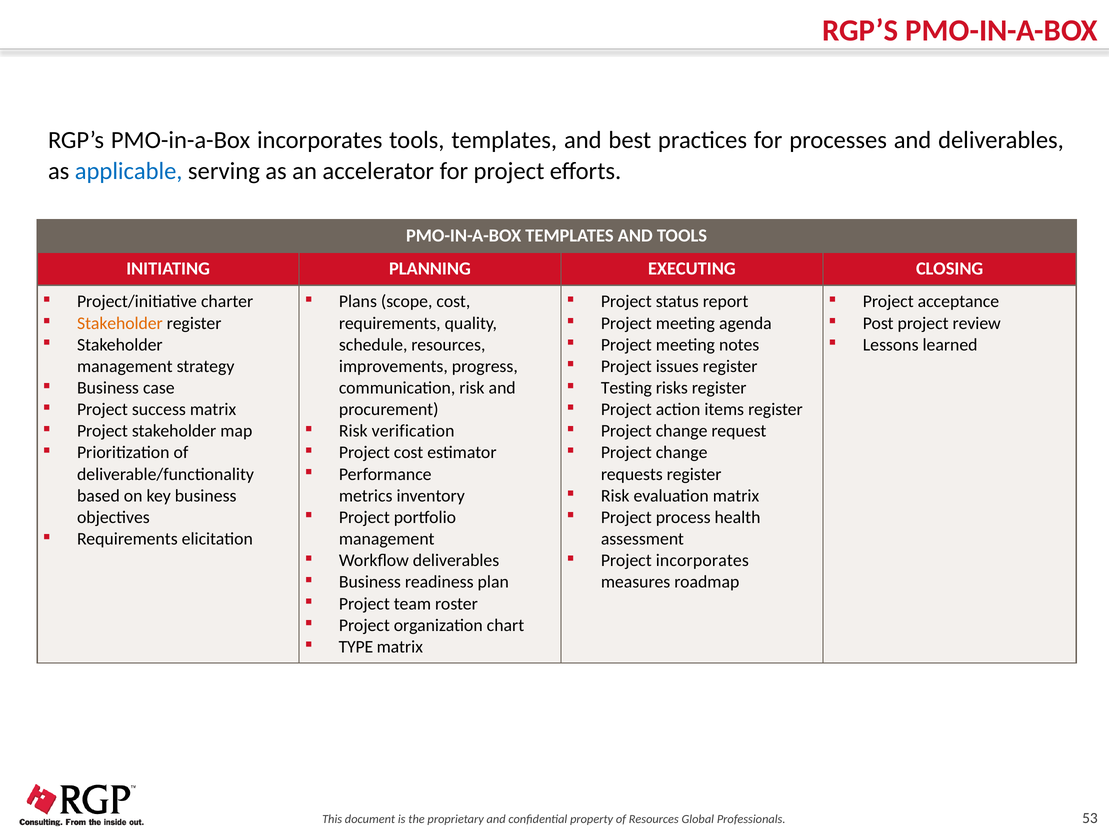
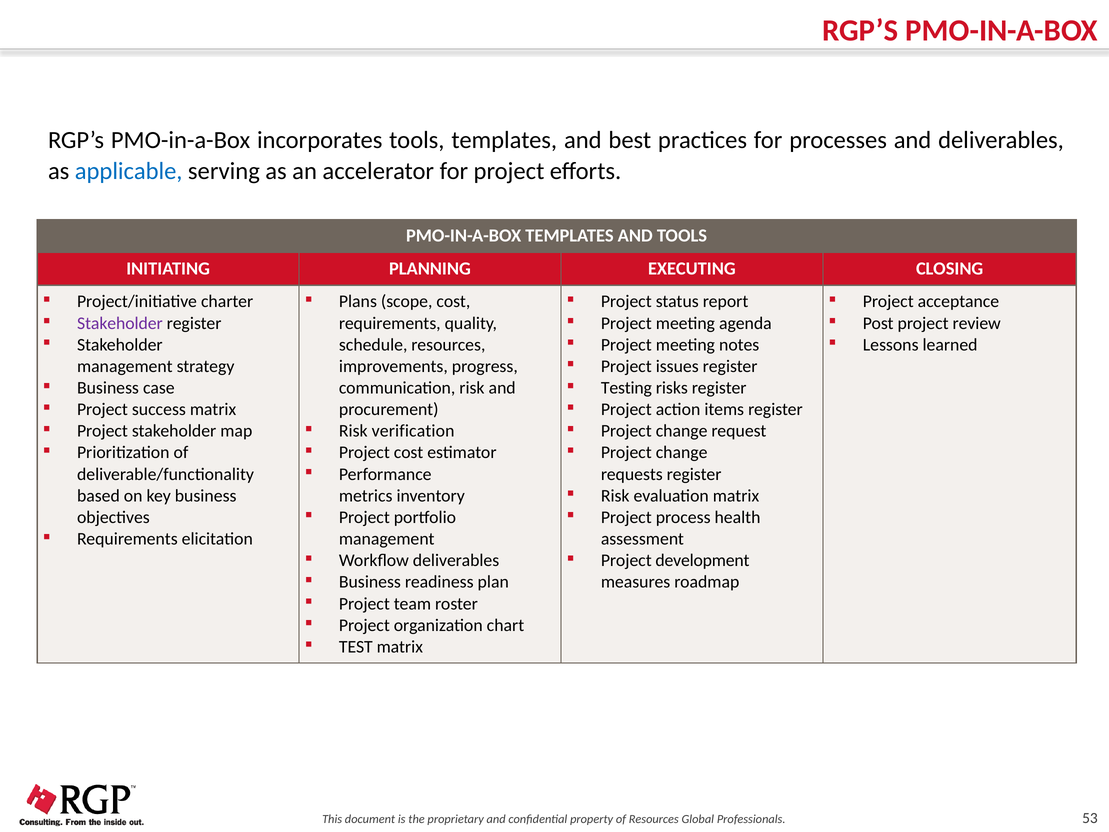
Stakeholder colour: orange -> purple (120, 323)
Project incorporates: incorporates -> development (703, 560)
TYPE: TYPE -> TEST (356, 647)
